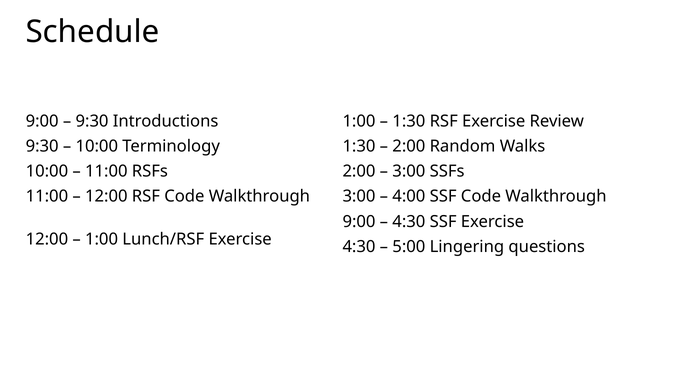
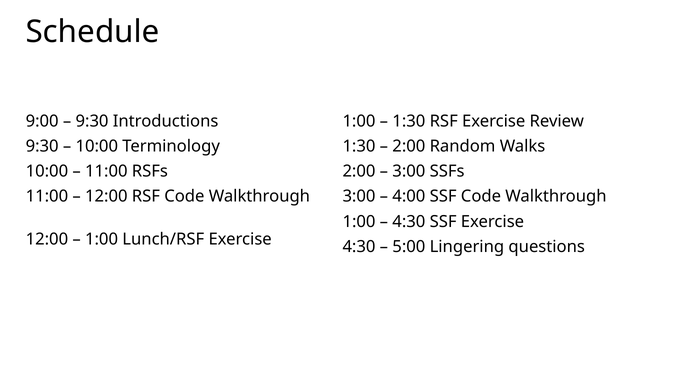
9:00: 9:00 -> 1:00 (359, 222)
